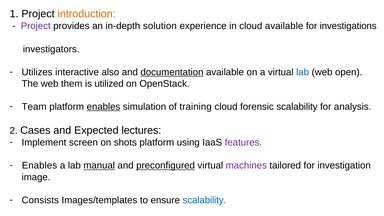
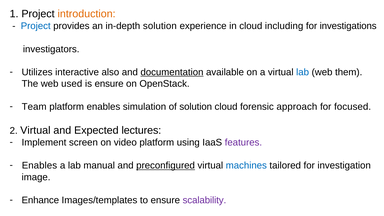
Project colour: purple -> blue (36, 26)
cloud available: available -> including (284, 26)
open: open -> them (349, 72)
them: them -> used (72, 84)
is utilized: utilized -> ensure (109, 84)
enables underline: present -> none (103, 107)
of training: training -> solution (196, 107)
forensic scalability: scalability -> approach (297, 107)
analysis: analysis -> focused (353, 107)
2 Cases: Cases -> Virtual (35, 130)
shots: shots -> video (125, 143)
manual underline: present -> none (99, 166)
machines colour: purple -> blue (246, 166)
Consists: Consists -> Enhance (40, 200)
scalability colour: blue -> purple (204, 200)
